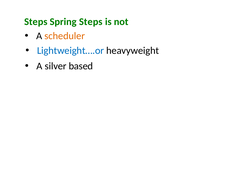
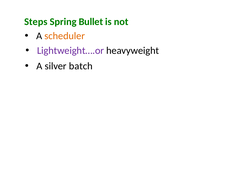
Spring Steps: Steps -> Bullet (91, 22)
Lightweight….or colour: blue -> purple (70, 51)
based: based -> batch (81, 66)
